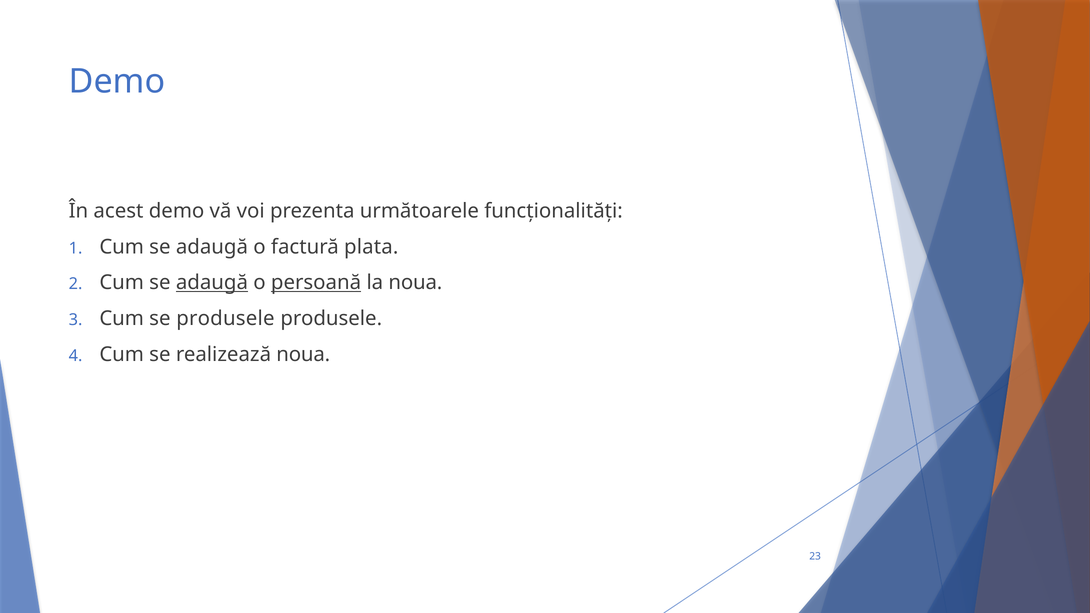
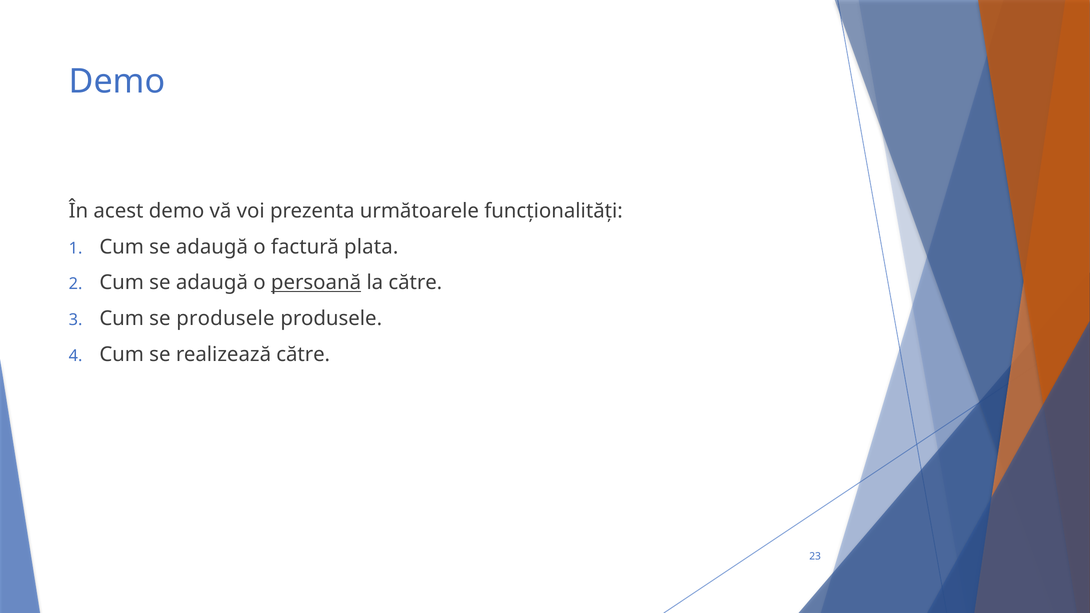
adaugă underline: present -> none (212, 283)
la noua: noua -> către (415, 283)
realizează noua: noua -> către (303, 354)
